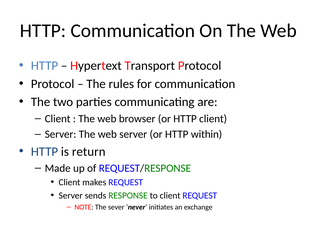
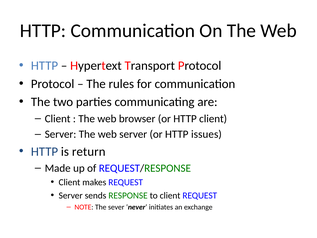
within: within -> issues (206, 134)
